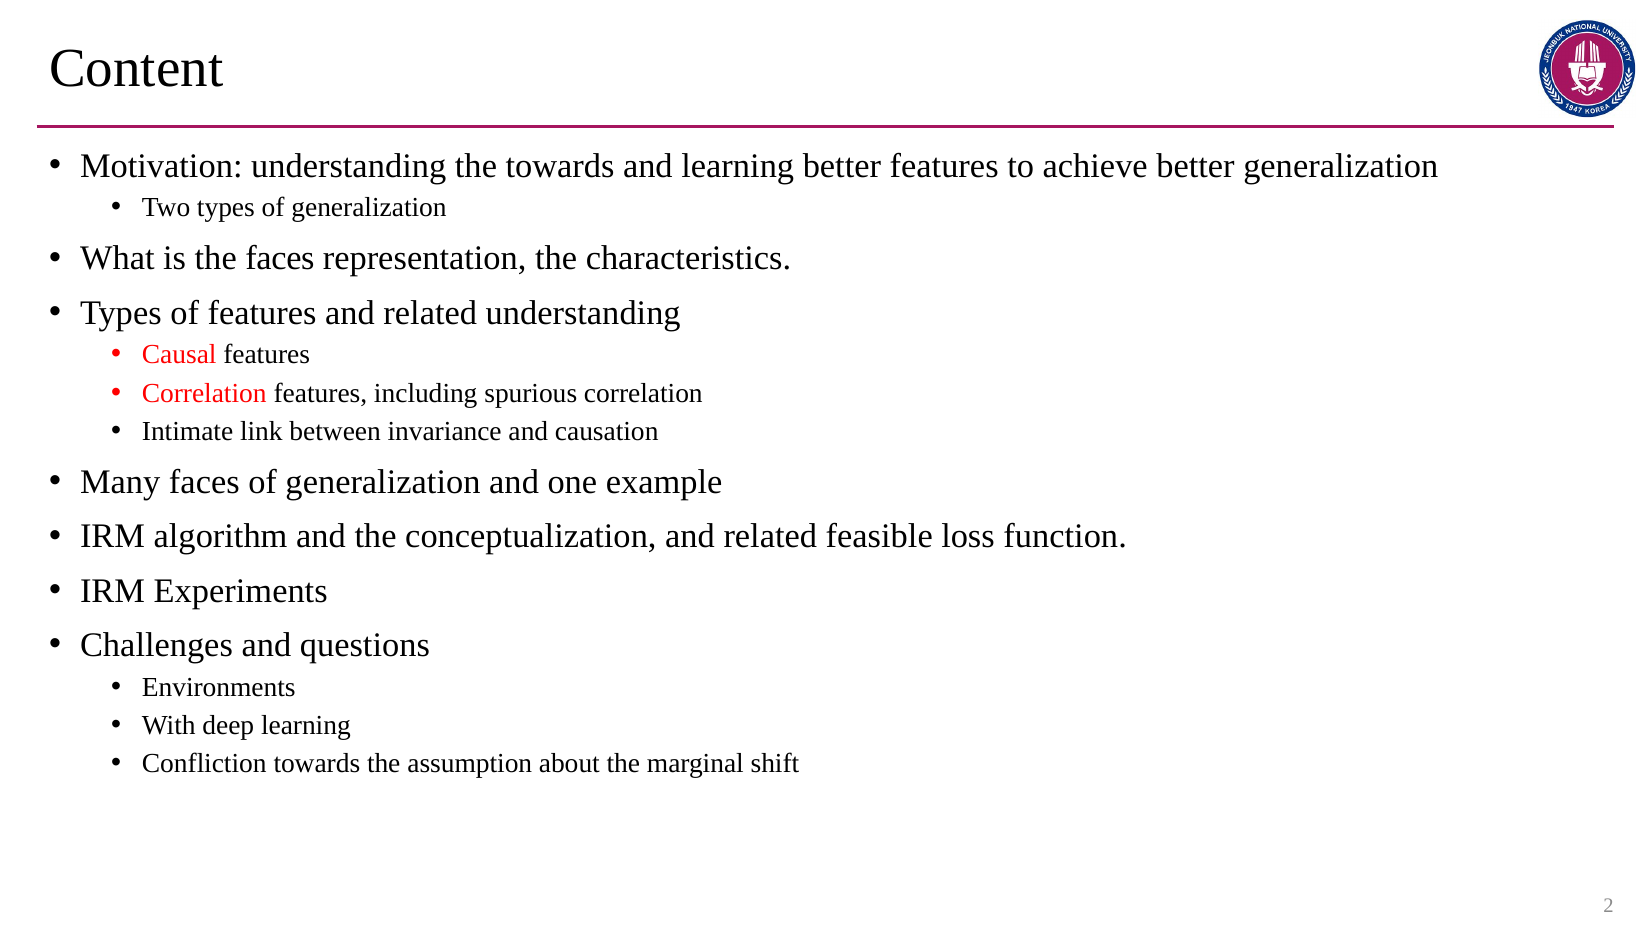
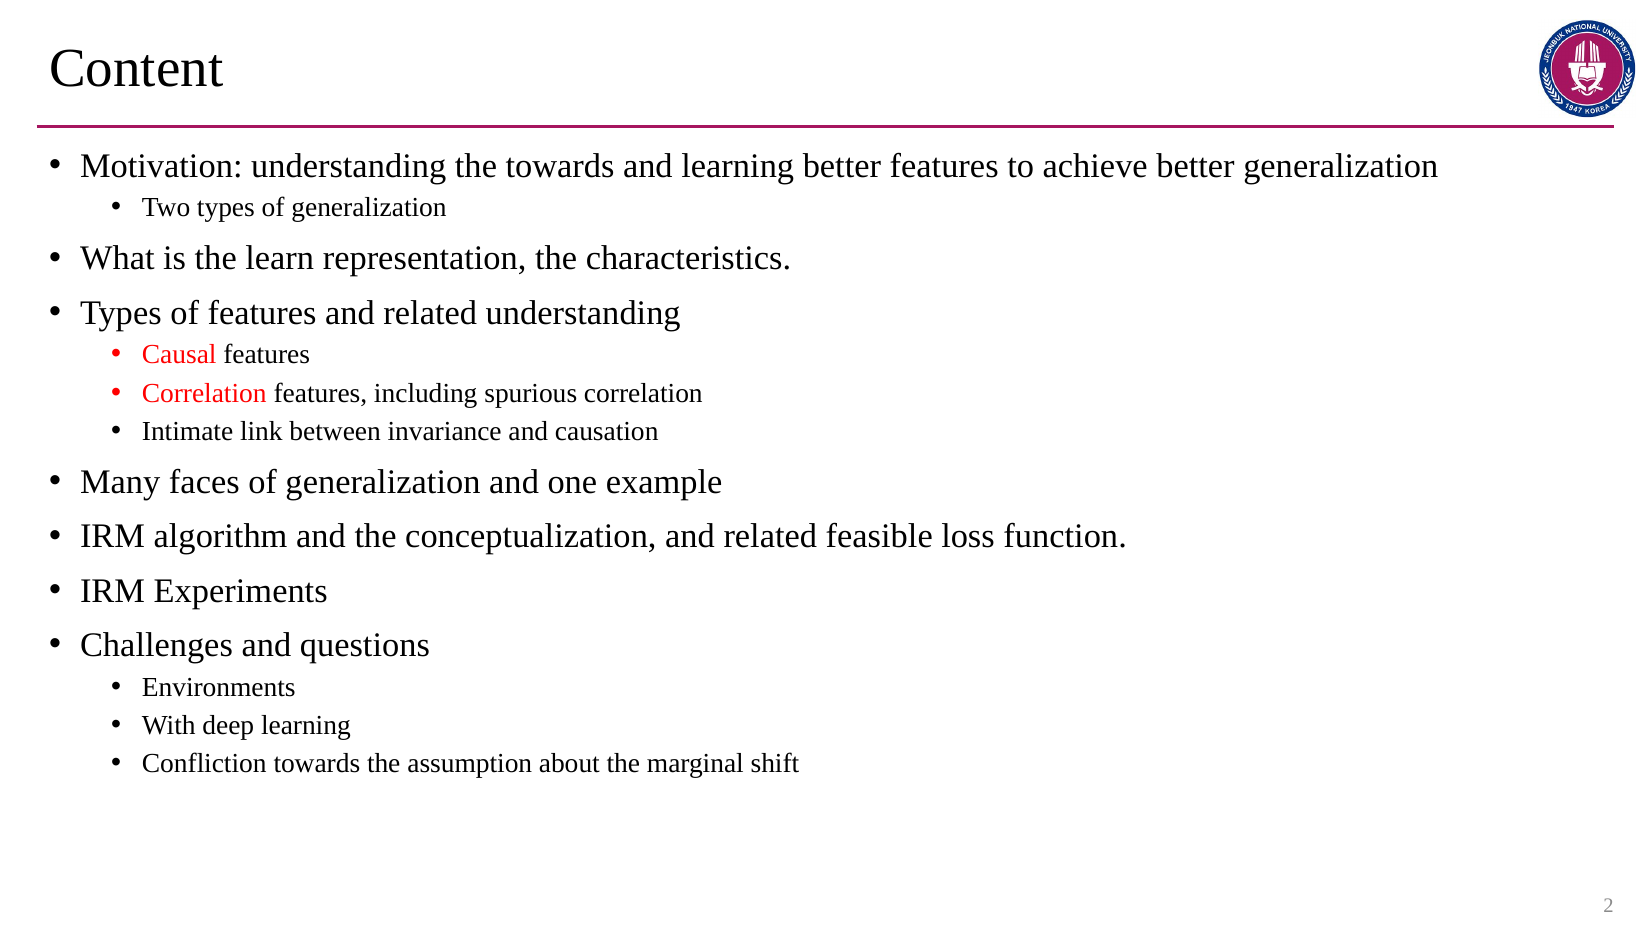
the faces: faces -> learn (280, 258)
